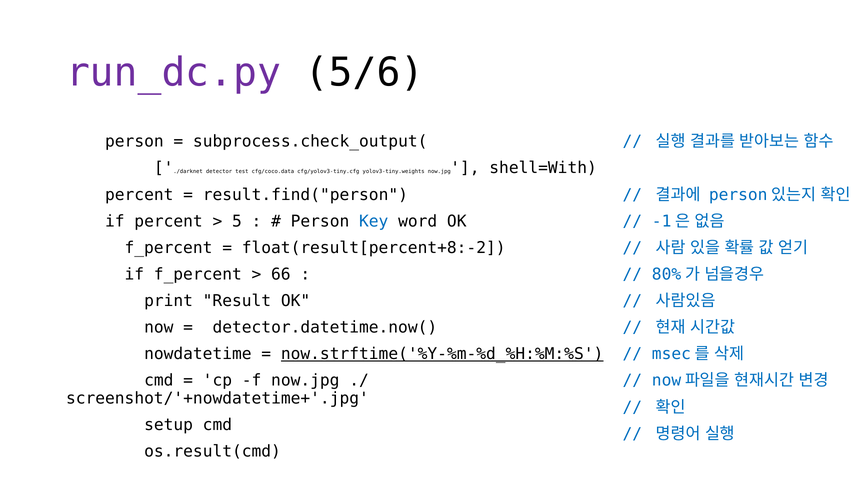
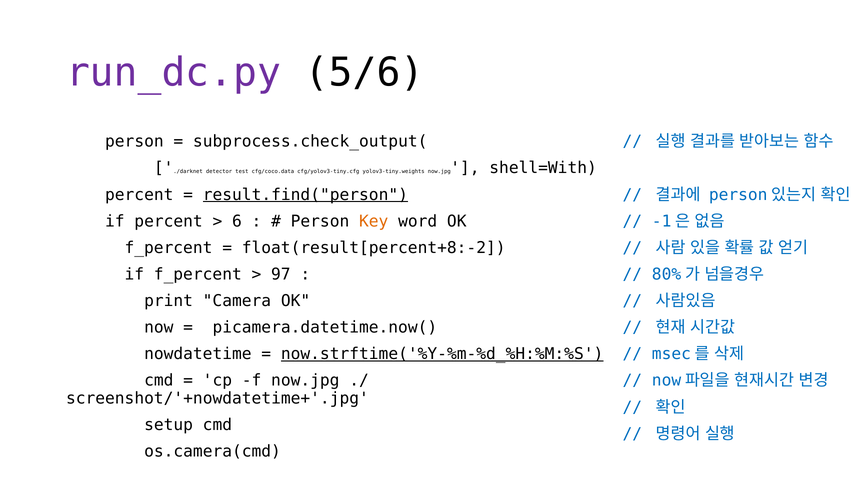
result.find("person underline: none -> present (305, 195)
5: 5 -> 6 (237, 221)
Key colour: blue -> orange (374, 221)
66: 66 -> 97 (281, 274)
Result: Result -> Camera (237, 301)
detector.datetime.now(: detector.datetime.now( -> picamera.datetime.now( (325, 328)
os.result(cmd: os.result(cmd -> os.camera(cmd (213, 451)
